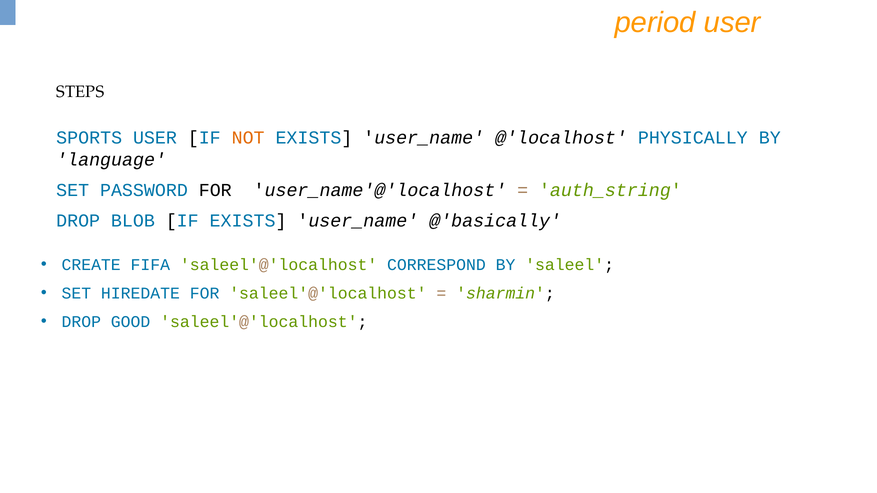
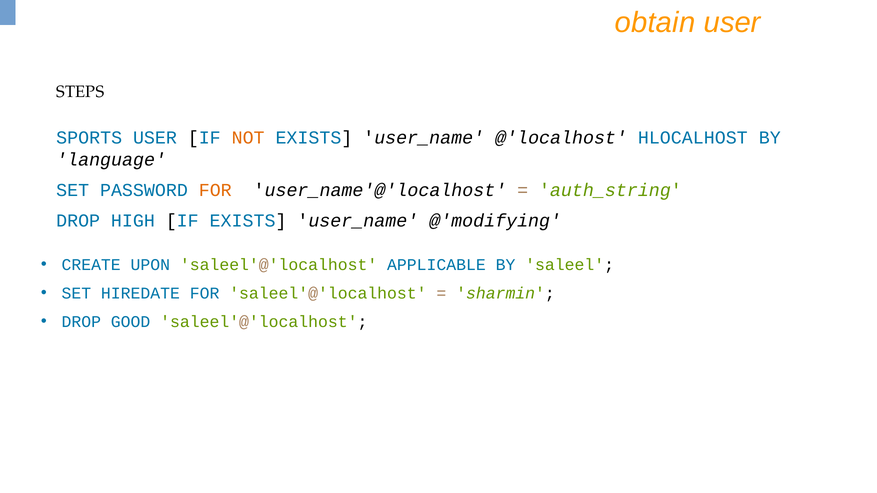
period: period -> obtain (655, 23)
PHYSICALLY: PHYSICALLY -> HLOCALHOST (693, 138)
FOR colour: black -> orange (215, 190)
BLOB: BLOB -> HIGH (133, 221)
@'basically: @'basically -> @'modifying (495, 221)
FIFA: FIFA -> UPON (150, 265)
CORRESPOND: CORRESPOND -> APPLICABLE (436, 265)
